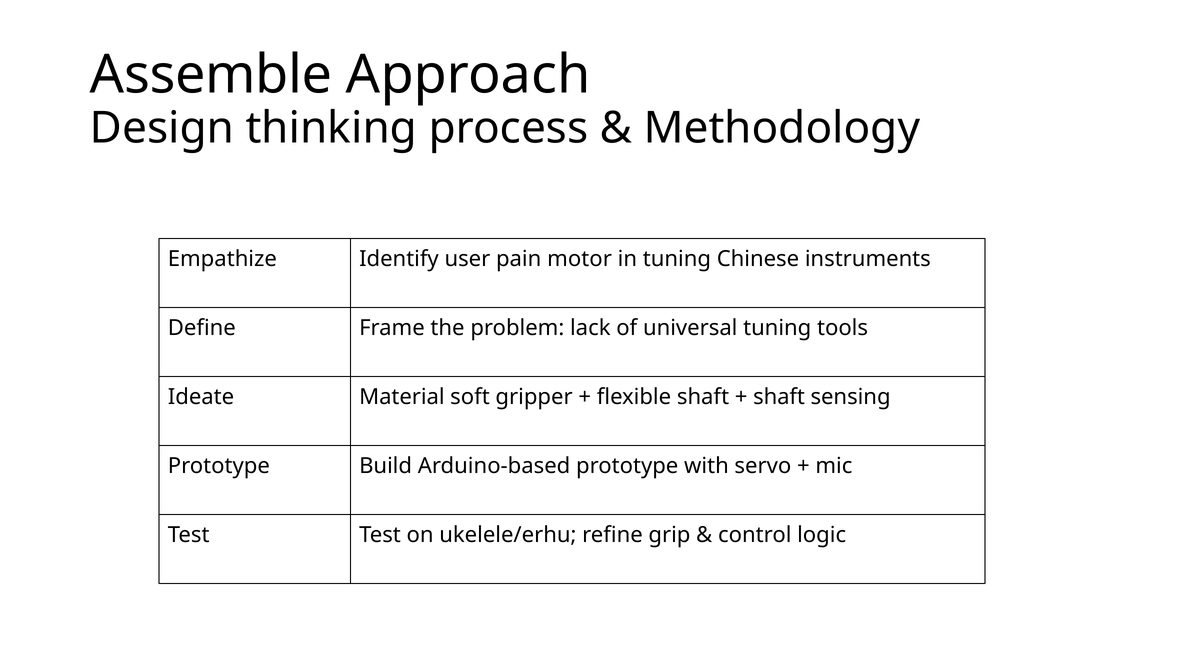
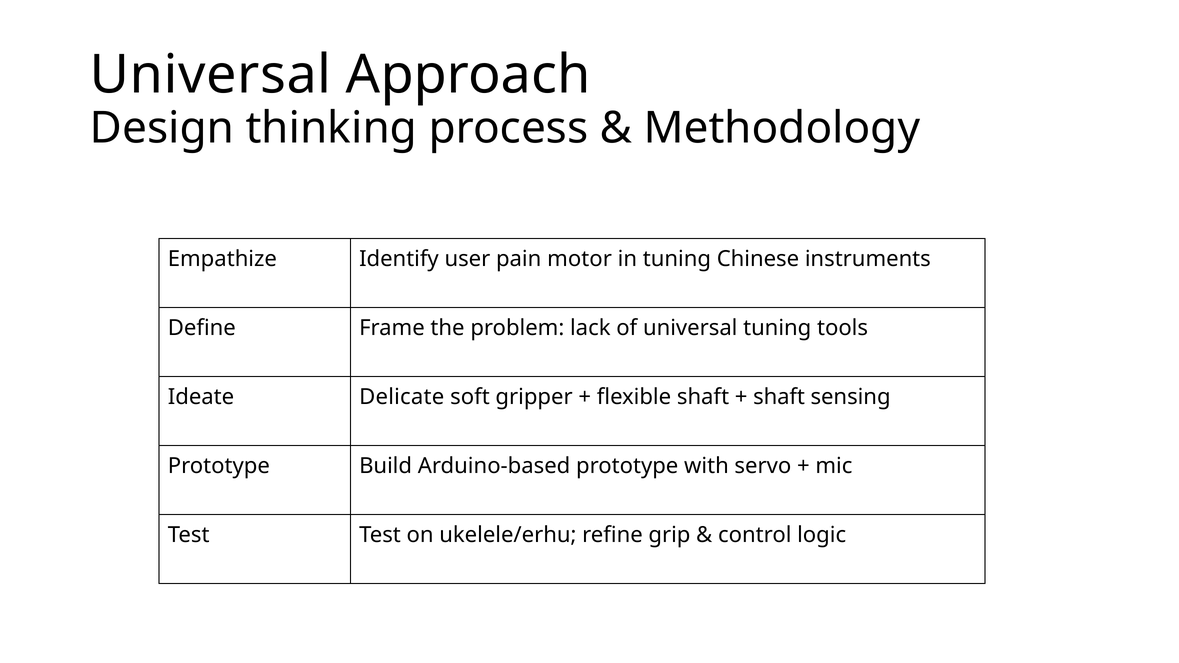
Assemble: Assemble -> Universal (211, 75)
Material: Material -> Delicate (402, 397)
